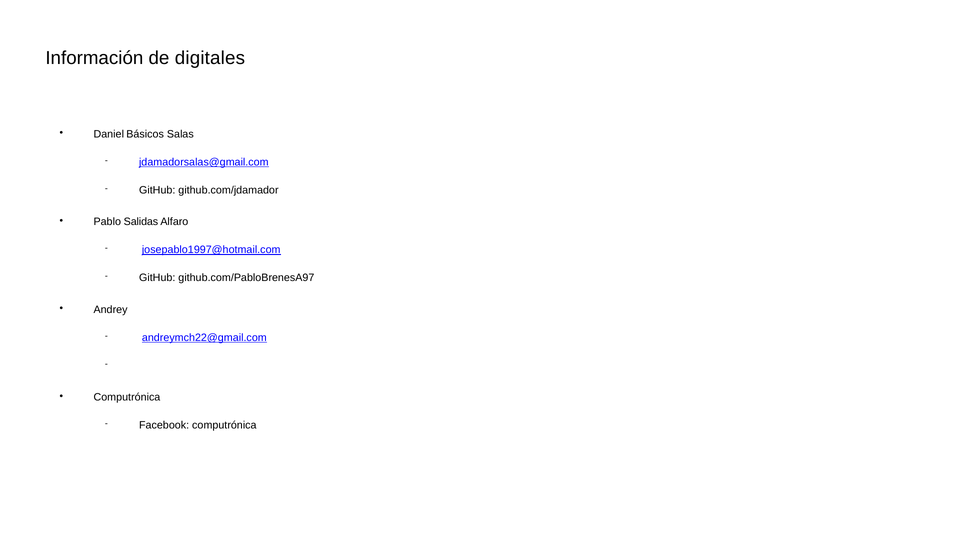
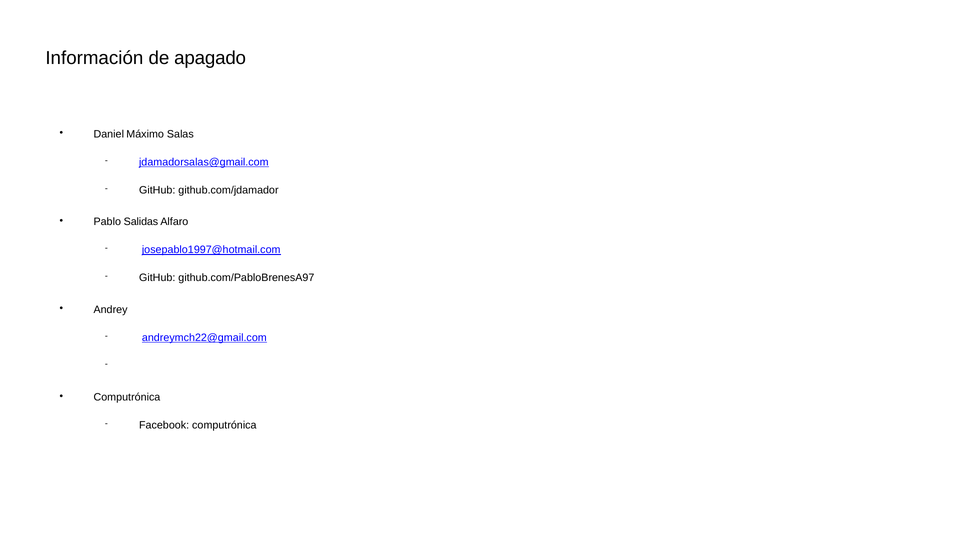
digitales: digitales -> apagado (210, 58)
Básicos: Básicos -> Máximo (145, 134)
